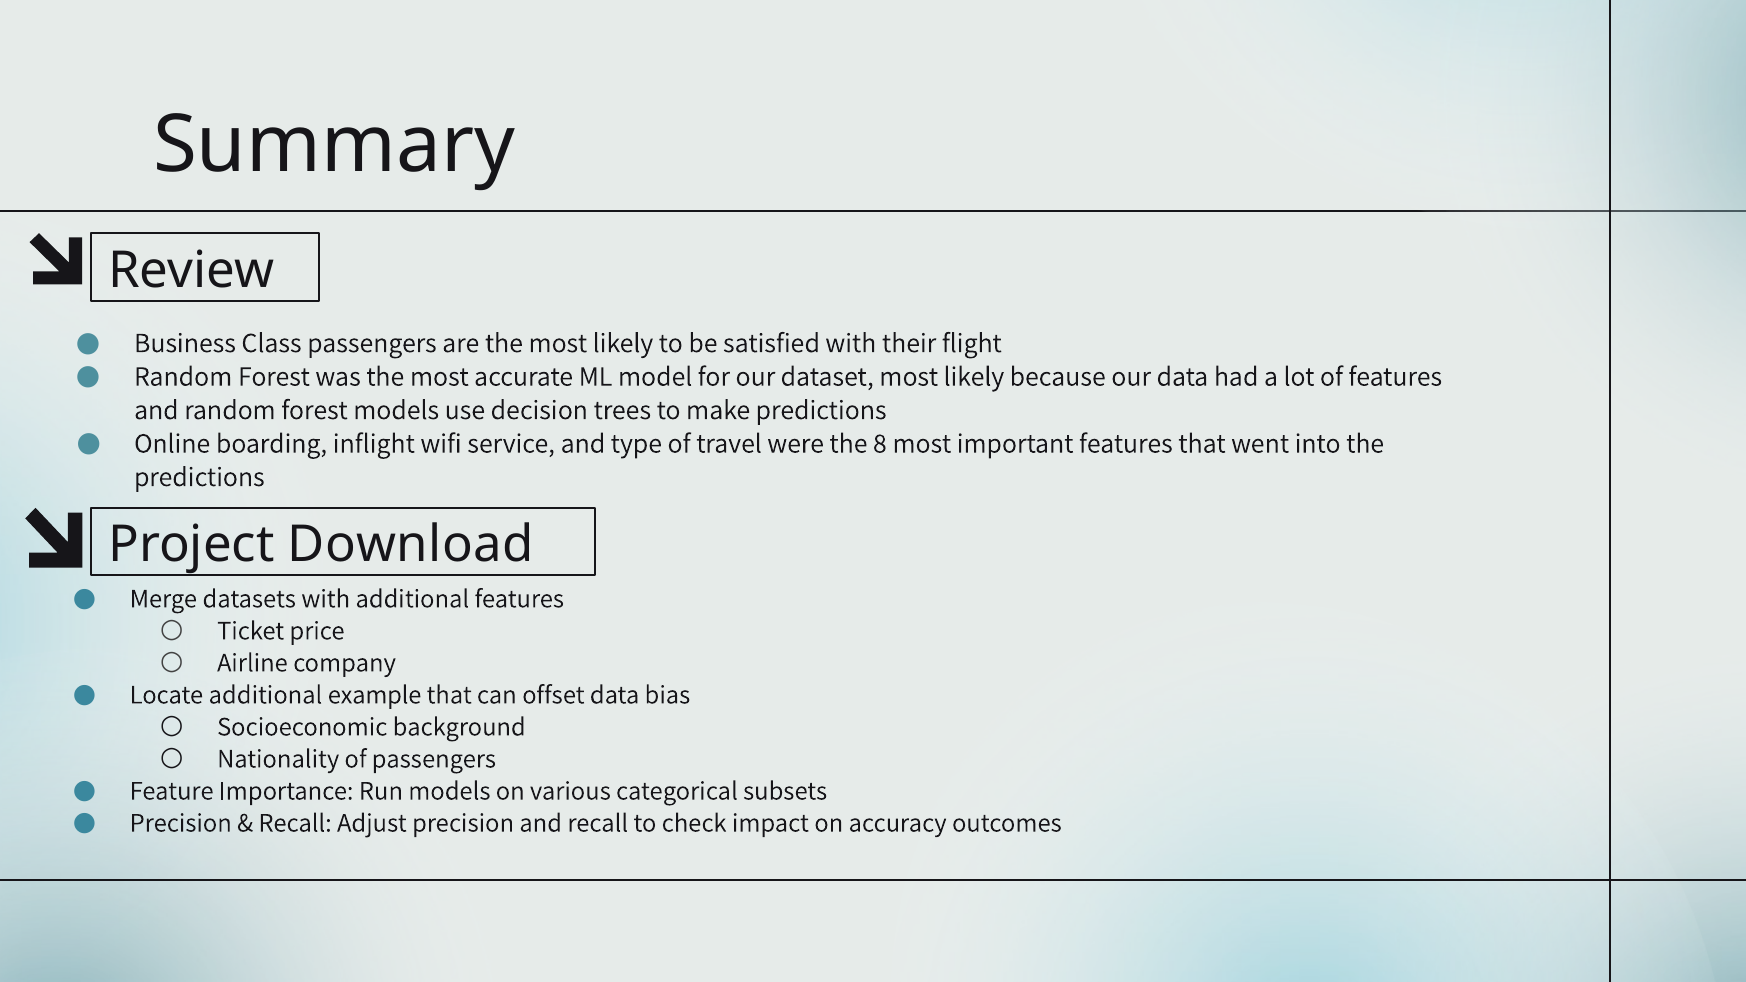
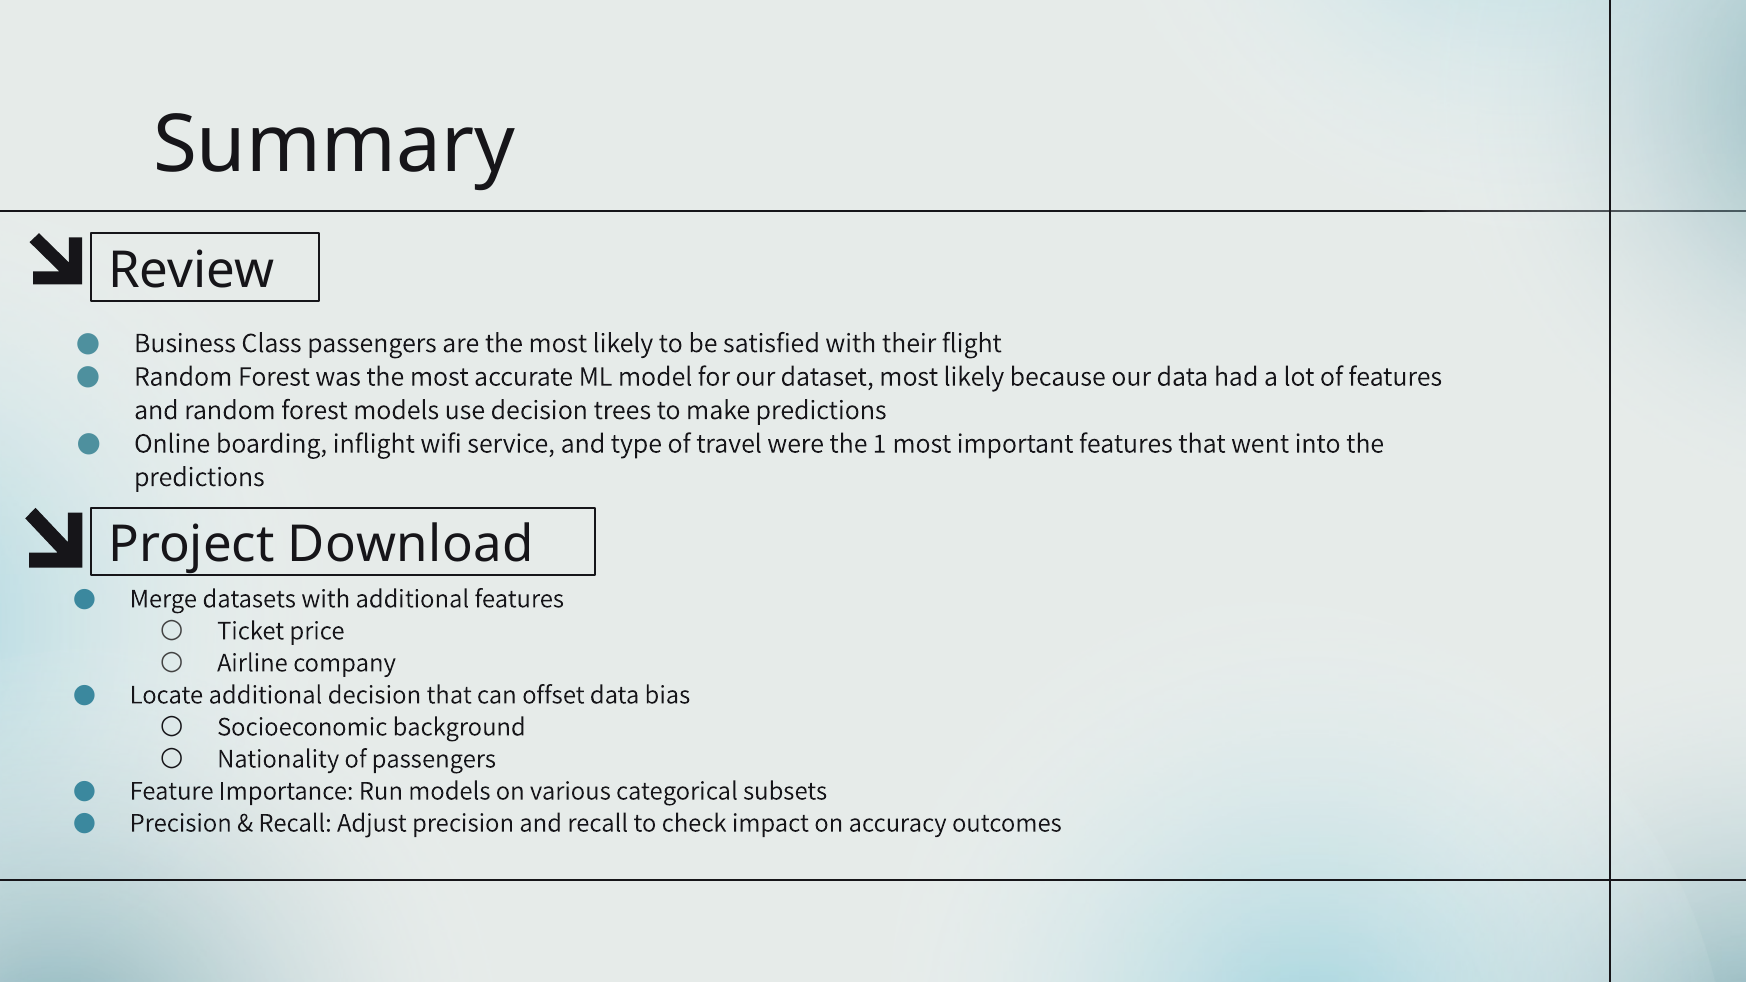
8: 8 -> 1 (880, 443)
additional example: example -> decision (374, 695)
